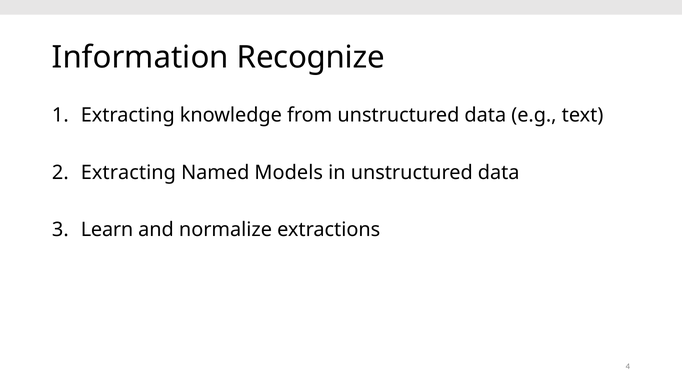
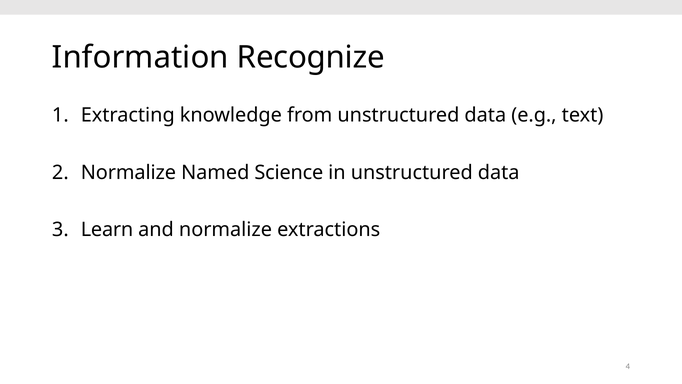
Extracting: Extracting -> Normalize (128, 172)
Models: Models -> Science (289, 172)
